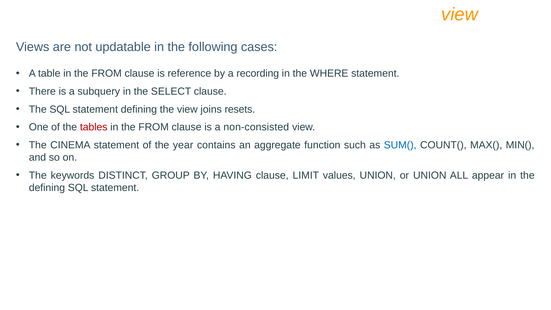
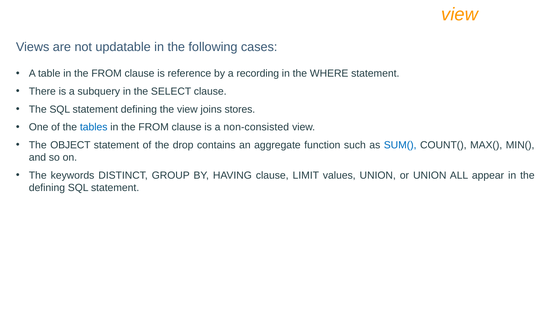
resets: resets -> stores (240, 109)
tables colour: red -> blue (94, 127)
CINEMA: CINEMA -> OBJECT (70, 145)
year: year -> drop (183, 145)
